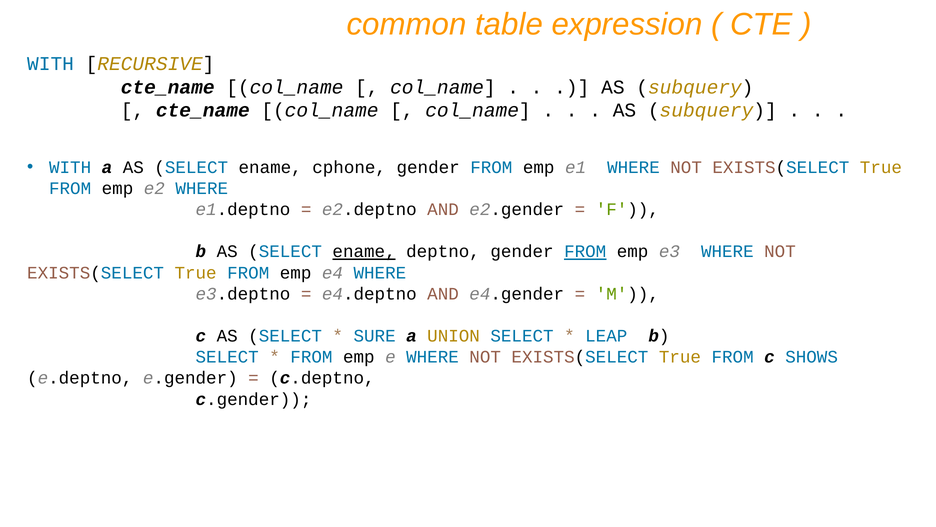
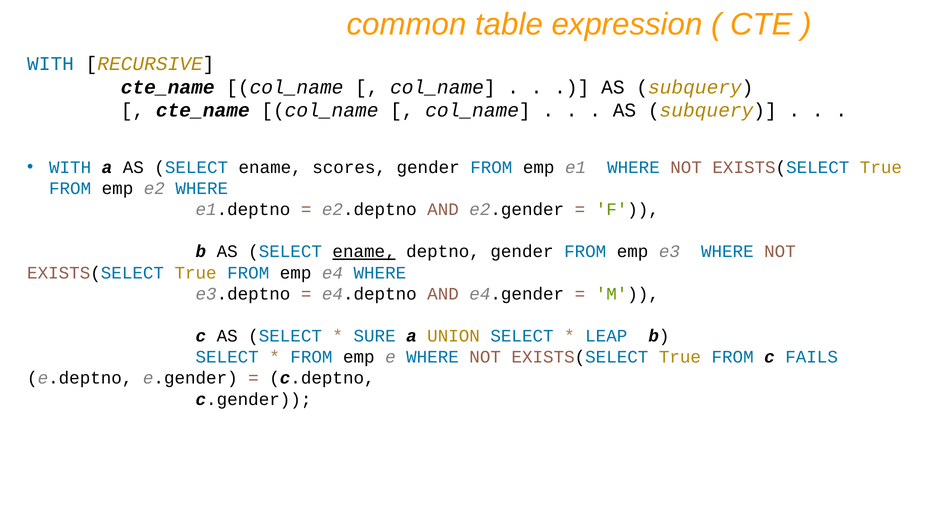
cphone: cphone -> scores (349, 167)
FROM underline: present -> none (585, 251)
SHOWS: SHOWS -> FAILS (812, 357)
